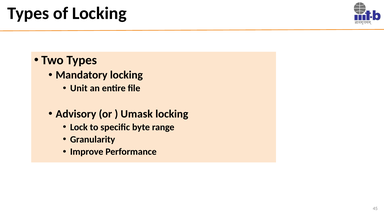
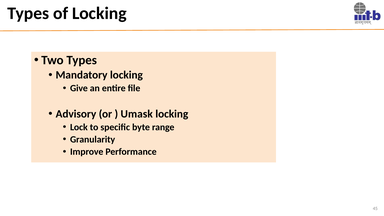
Unit: Unit -> Give (79, 88)
